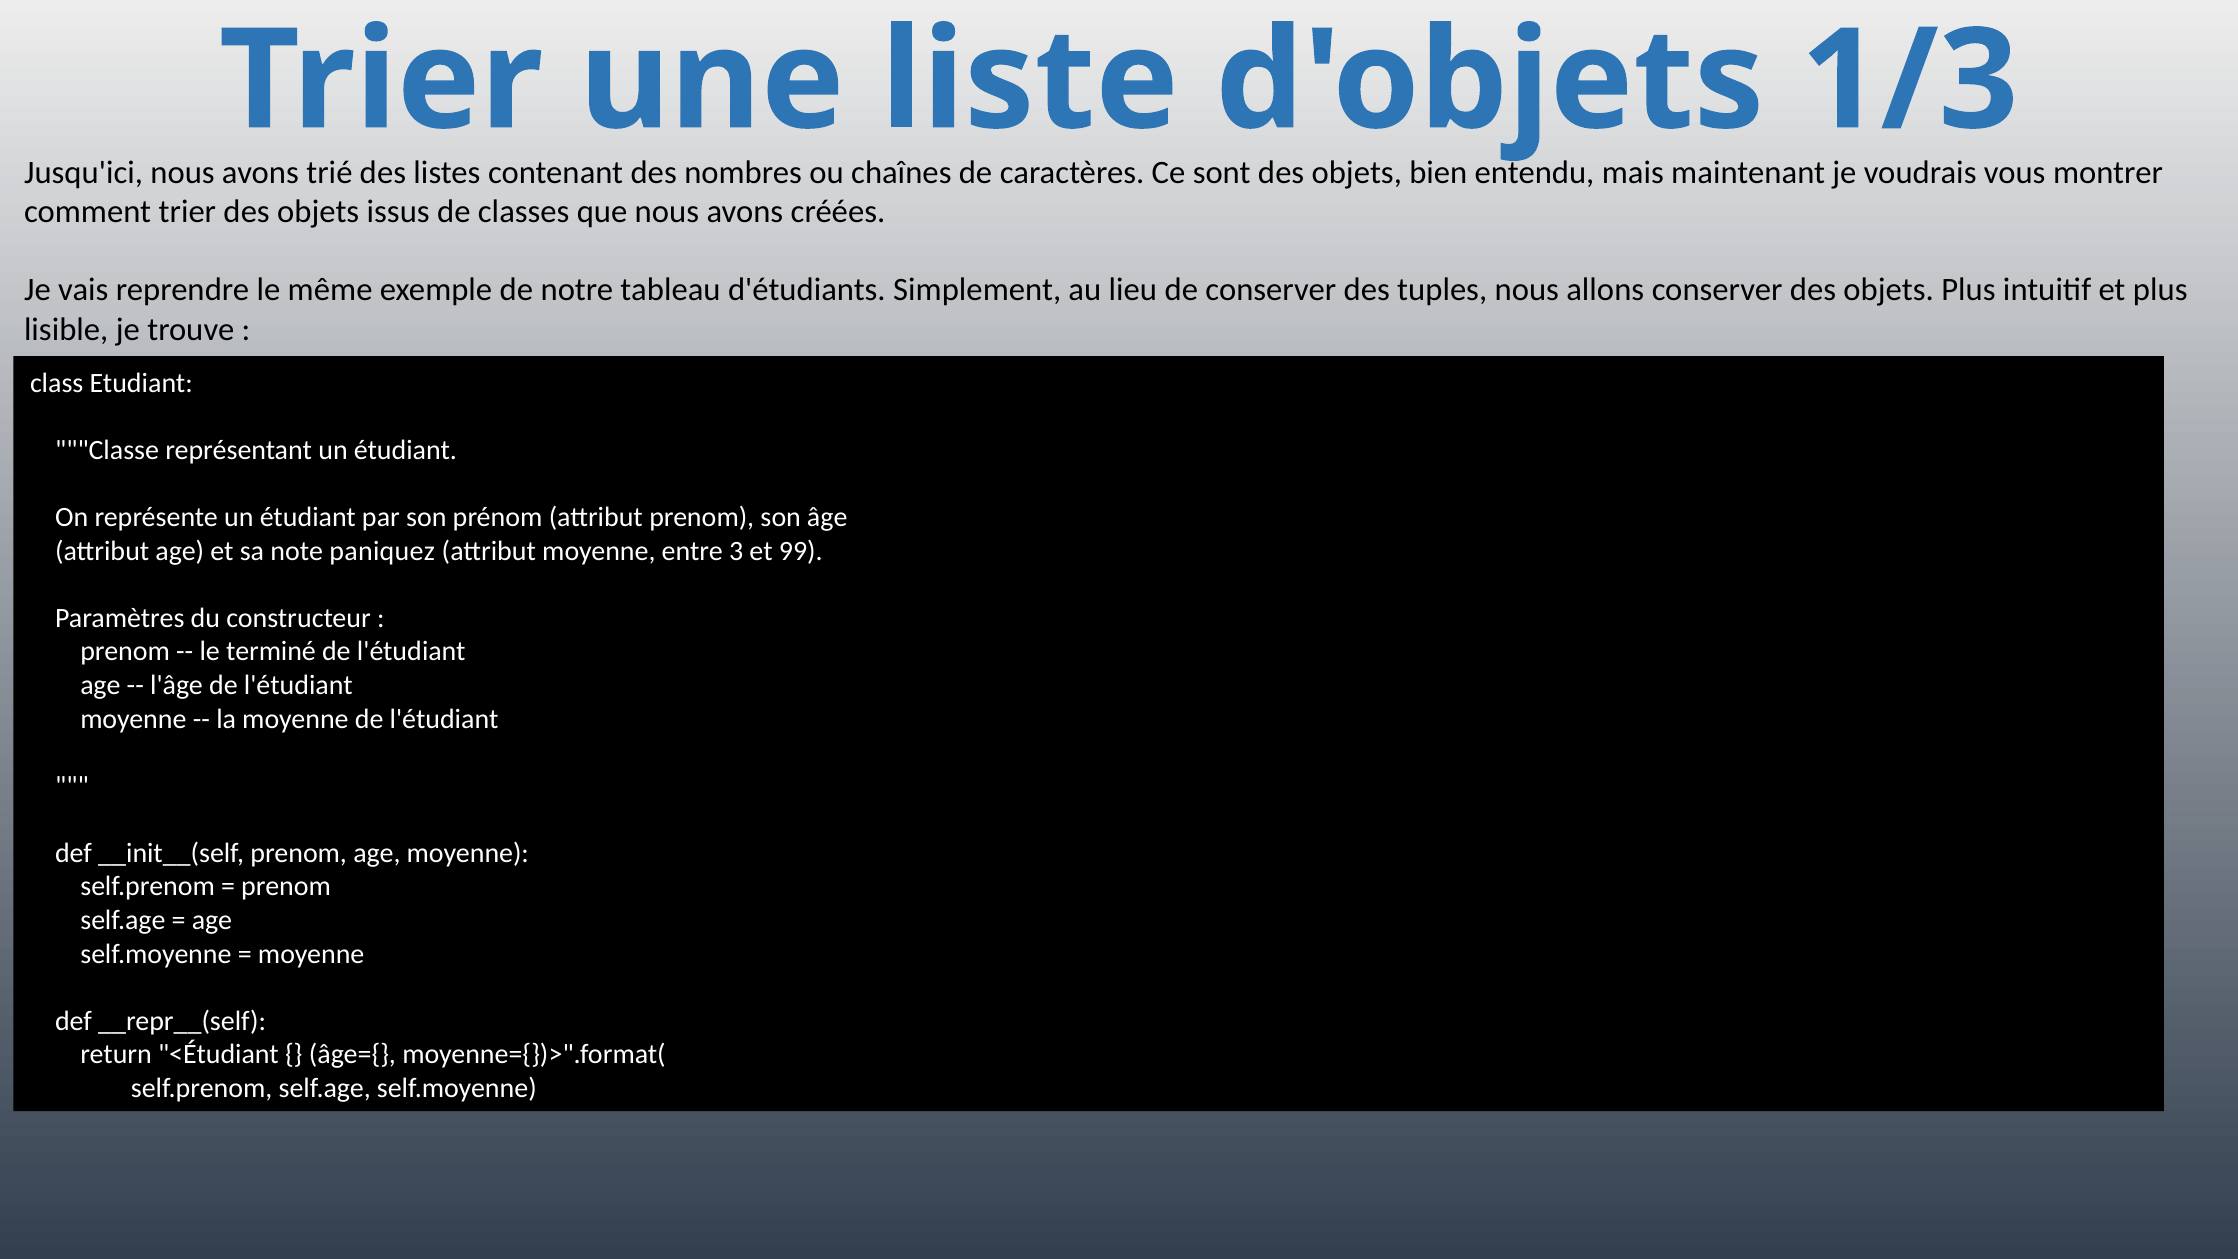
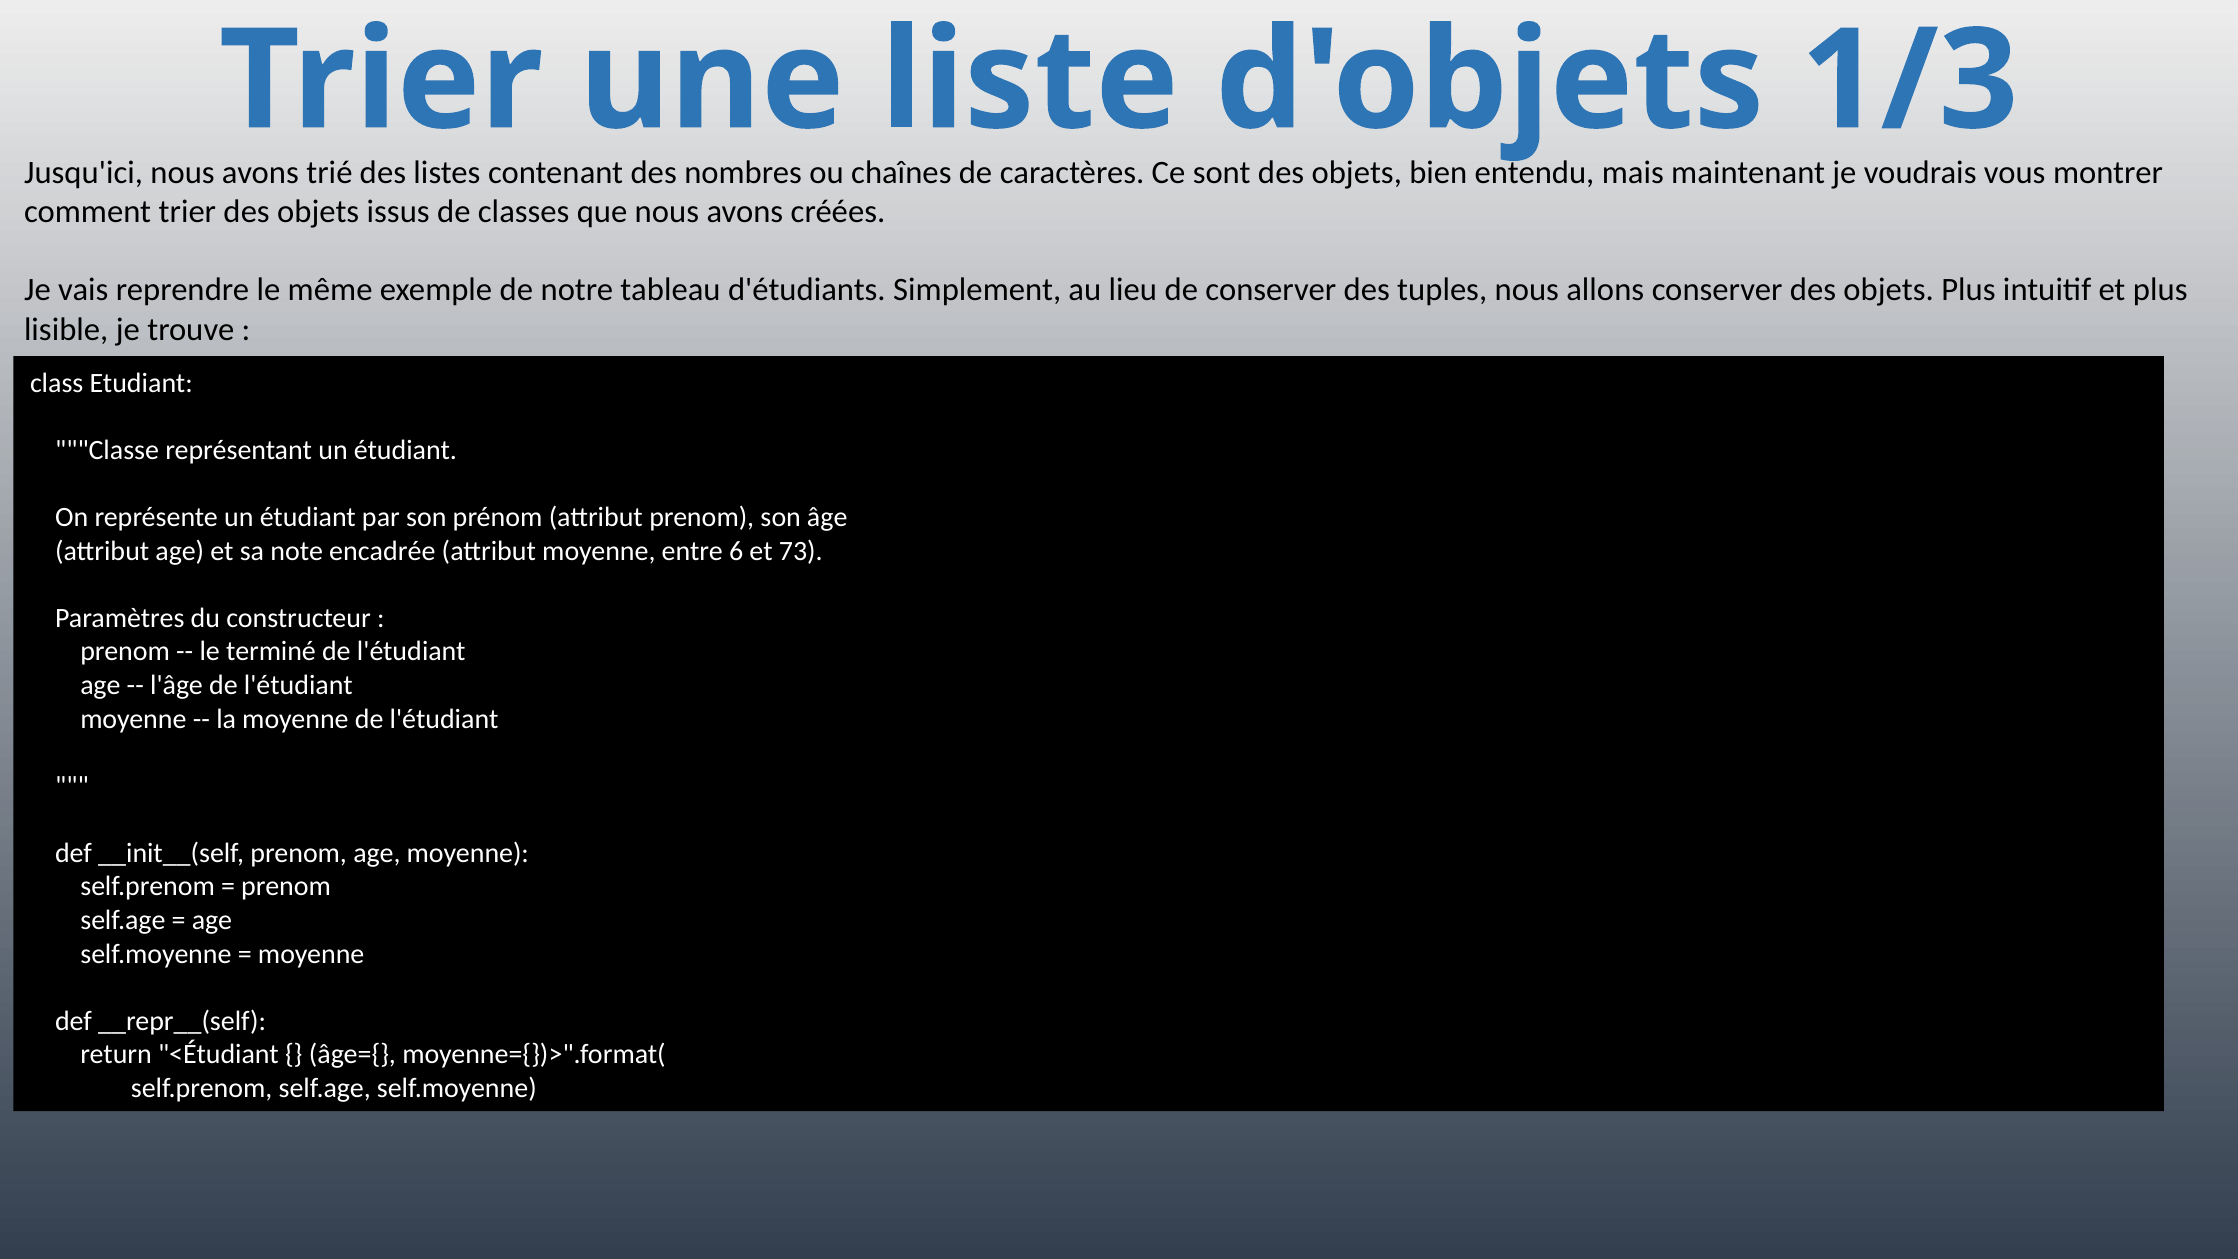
paniquez: paniquez -> encadrée (382, 551)
3: 3 -> 6 (736, 551)
99: 99 -> 73 (801, 551)
